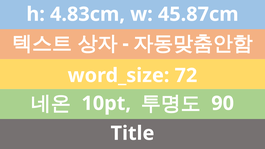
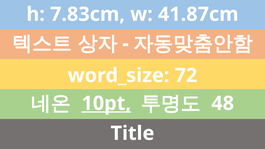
4.83cm: 4.83cm -> 7.83cm (88, 14)
45.87cm: 45.87cm -> 41.87cm (198, 14)
10pt underline: none -> present (106, 103)
90: 90 -> 48 (223, 103)
